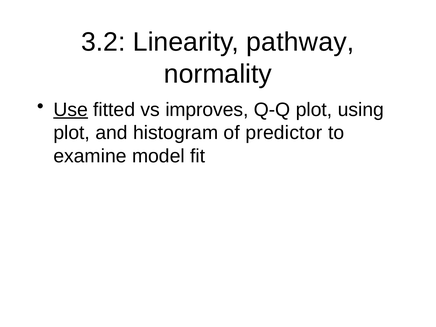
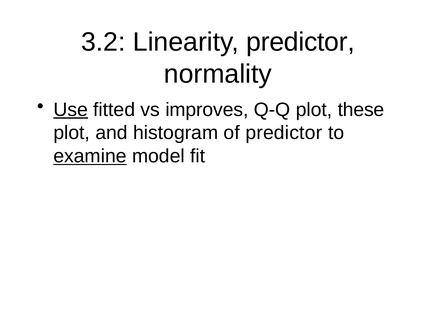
Linearity pathway: pathway -> predictor (301, 42)
using: using -> these (361, 110)
examine underline: none -> present (90, 156)
